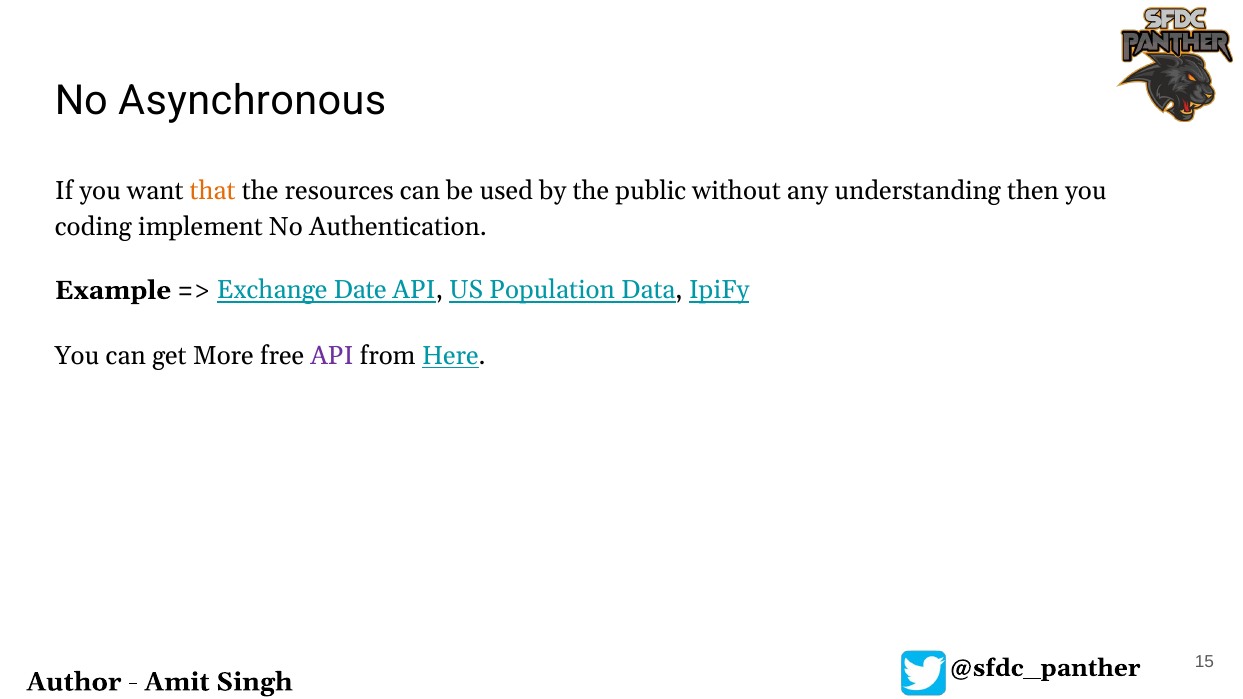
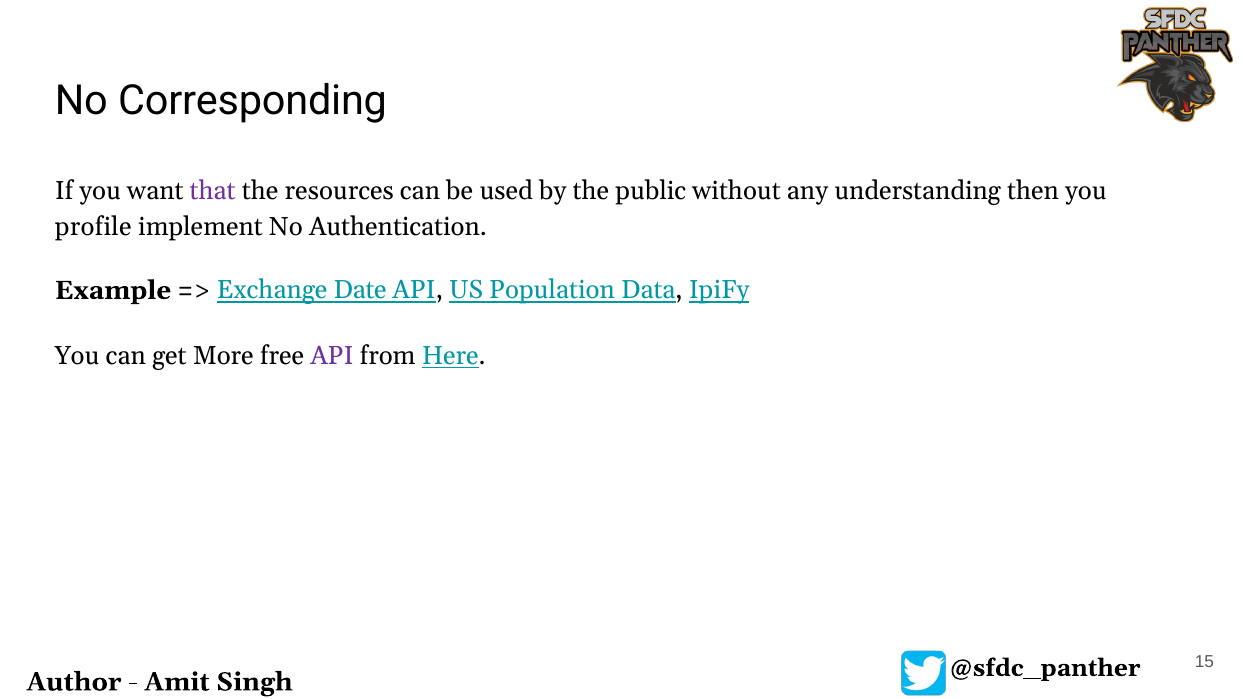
Asynchronous: Asynchronous -> Corresponding (253, 101)
that colour: orange -> purple (213, 191)
coding: coding -> profile (93, 227)
